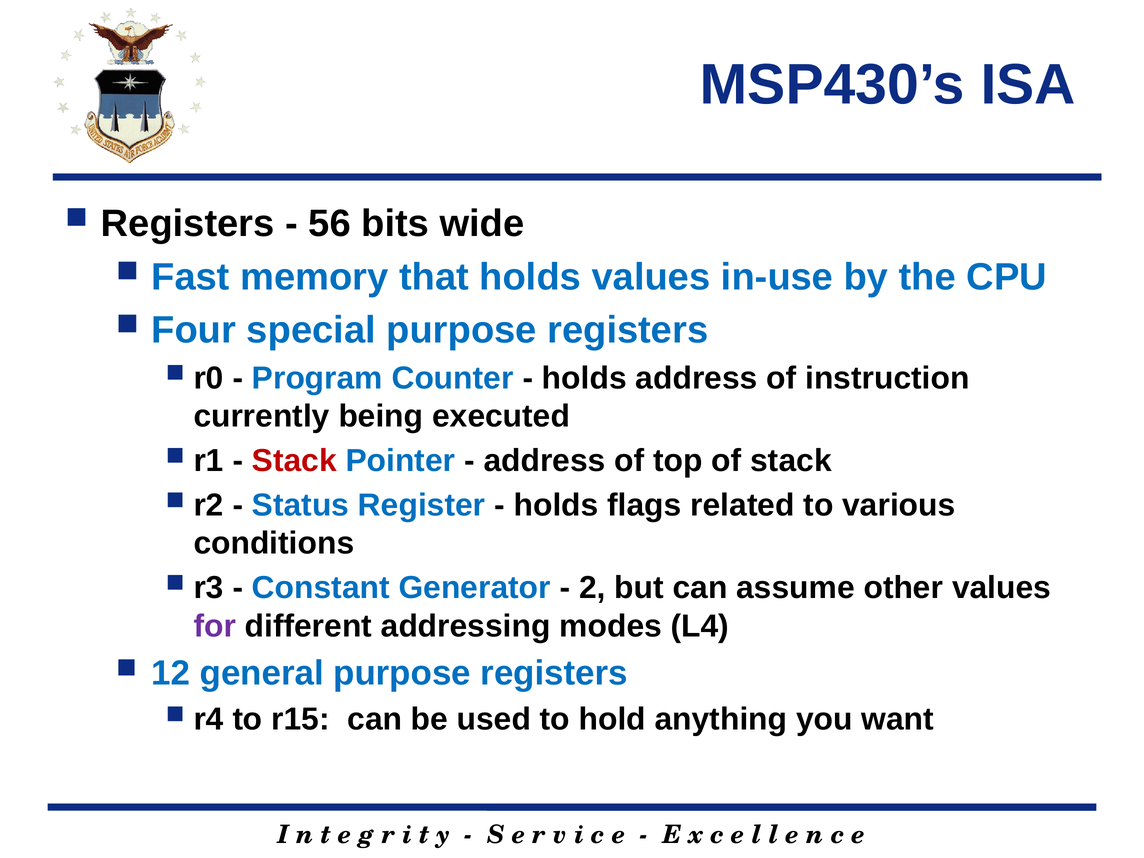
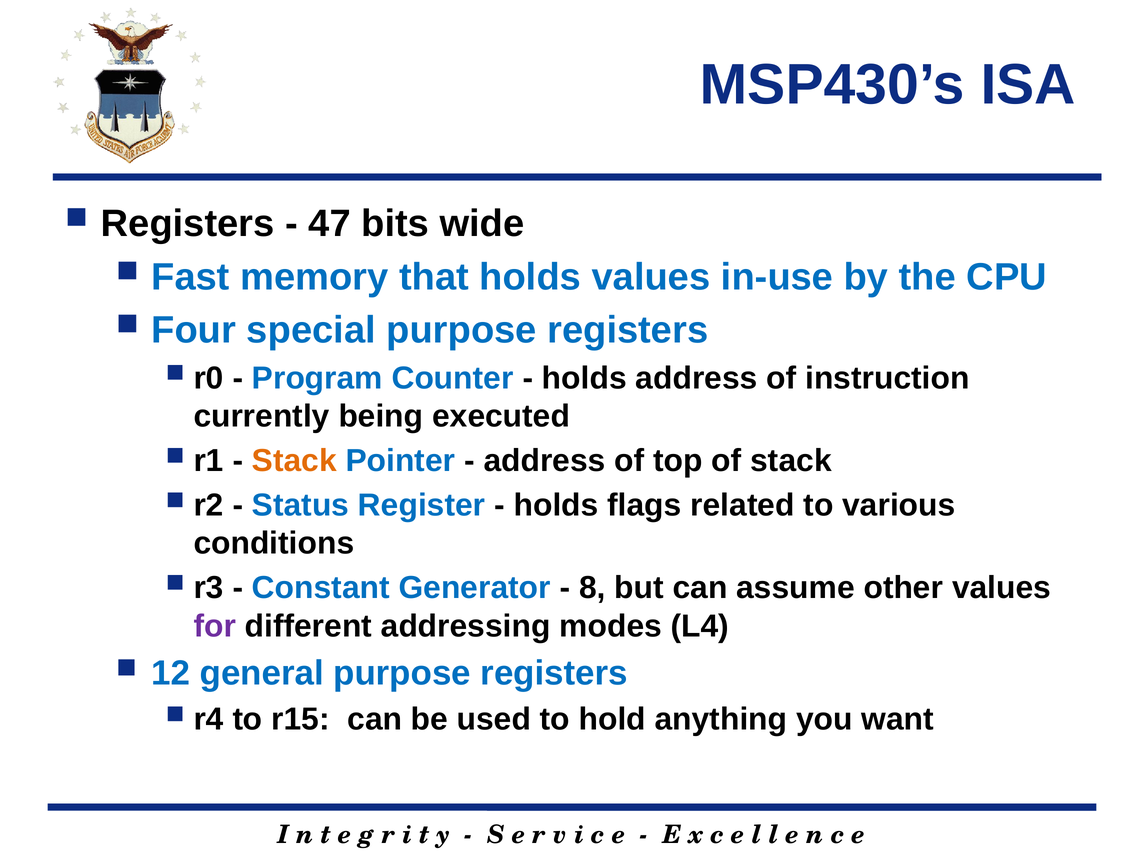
56: 56 -> 47 (330, 224)
Stack colour: red -> orange (294, 461)
2: 2 -> 8 (592, 588)
